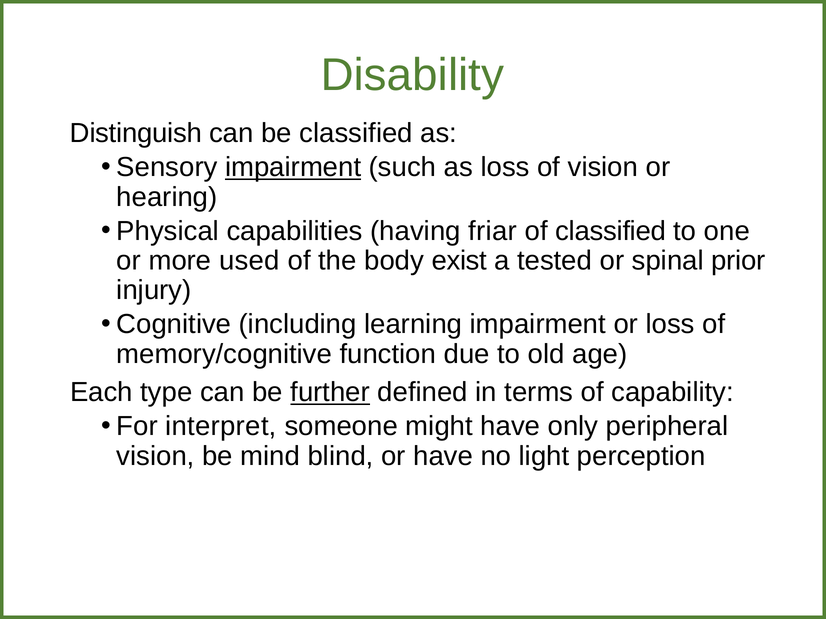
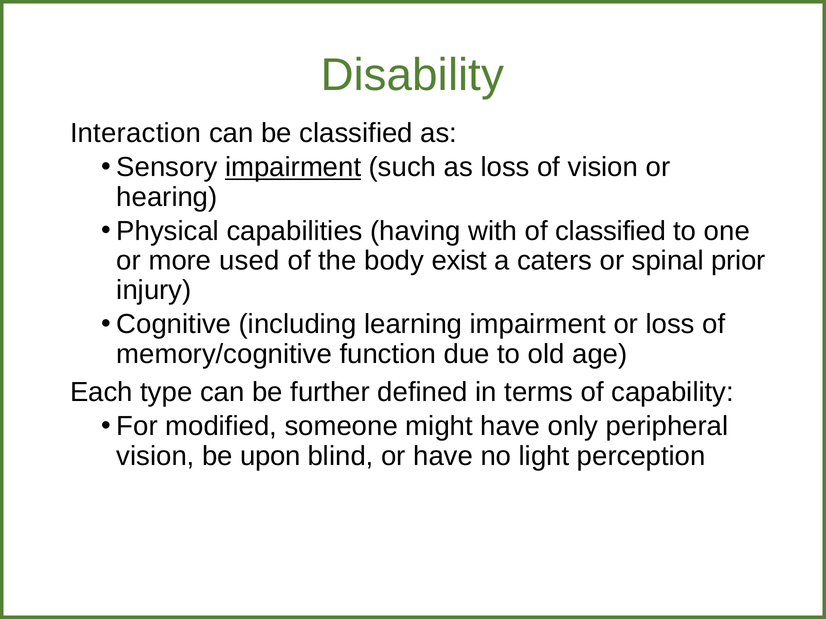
Distinguish: Distinguish -> Interaction (136, 133)
friar: friar -> with (493, 231)
tested: tested -> caters (555, 261)
further underline: present -> none (330, 393)
interpret: interpret -> modified (221, 427)
mind: mind -> upon (270, 456)
